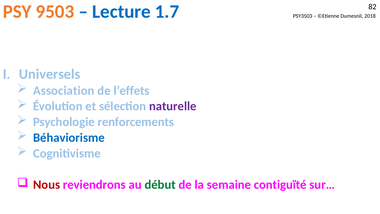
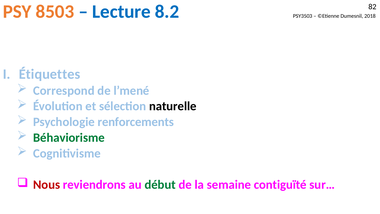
9503: 9503 -> 8503 (55, 12)
1.7: 1.7 -> 8.2 (167, 12)
Universels: Universels -> Étiquettes (50, 74)
Association: Association -> Correspond (64, 90)
l’effets: l’effets -> l’mené (131, 90)
naturelle colour: purple -> black (173, 106)
Béhaviorisme colour: blue -> green (69, 137)
